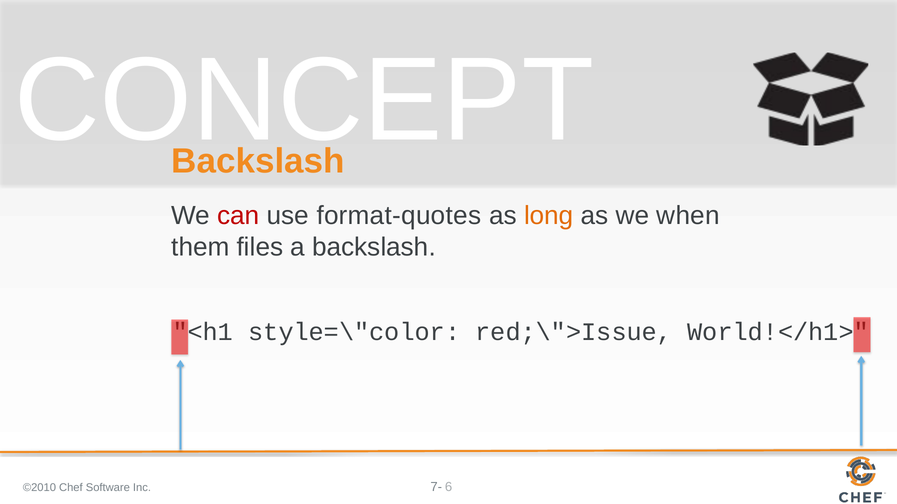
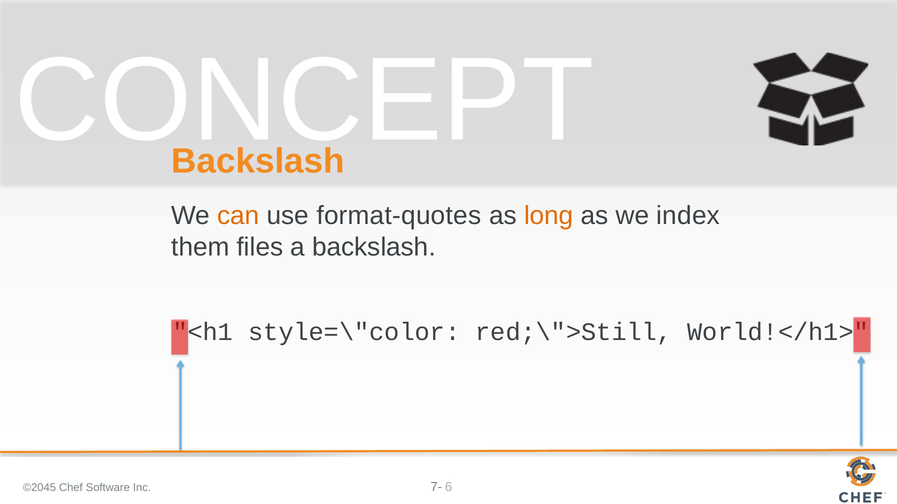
can colour: red -> orange (238, 216)
when: when -> index (688, 216)
red;\">Issue: red;\">Issue -> red;\">Still (574, 333)
©2010: ©2010 -> ©2045 (39, 488)
